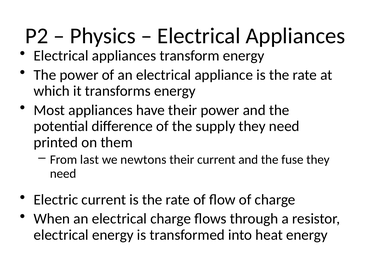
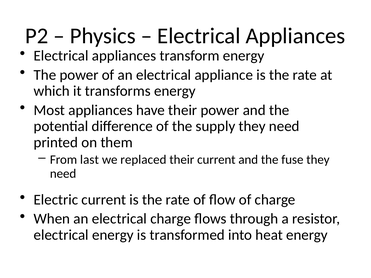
newtons: newtons -> replaced (143, 160)
